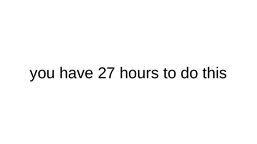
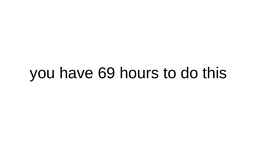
27: 27 -> 69 (107, 73)
